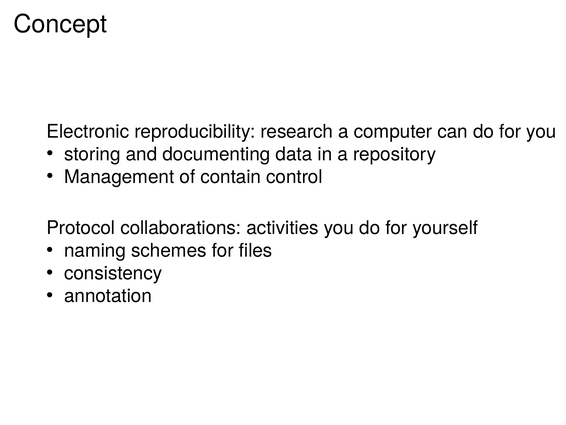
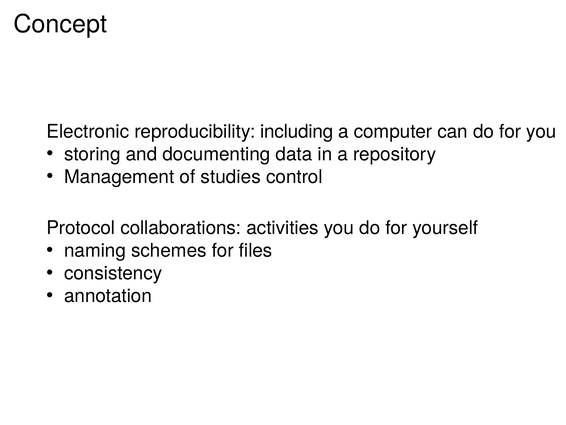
research: research -> including (297, 131)
contain: contain -> studies (231, 177)
